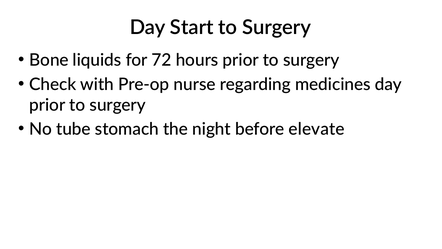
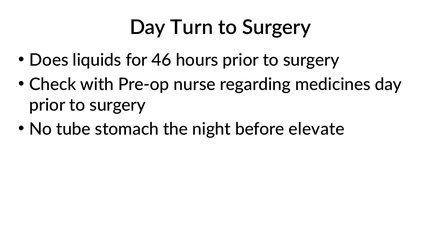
Start: Start -> Turn (192, 27)
Bone: Bone -> Does (49, 60)
72: 72 -> 46 (161, 60)
